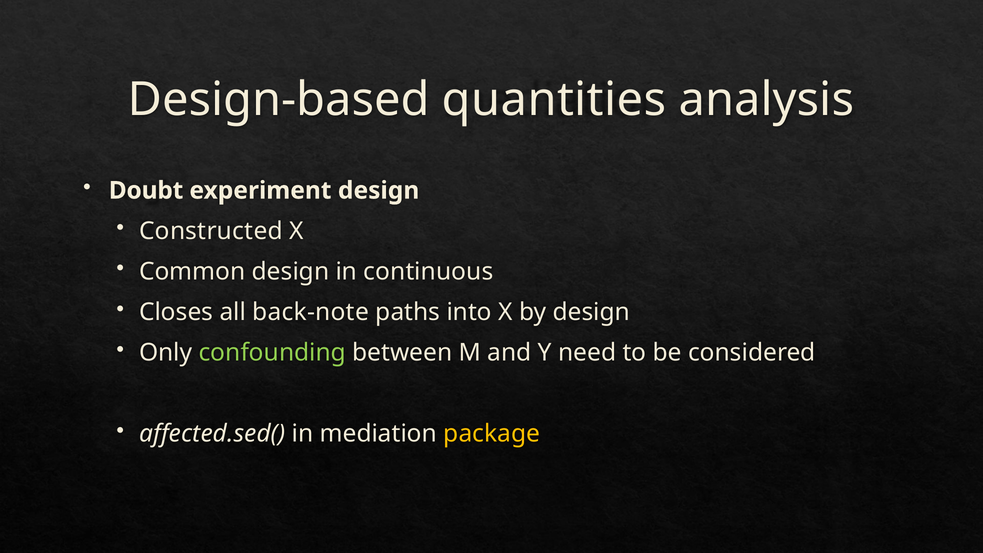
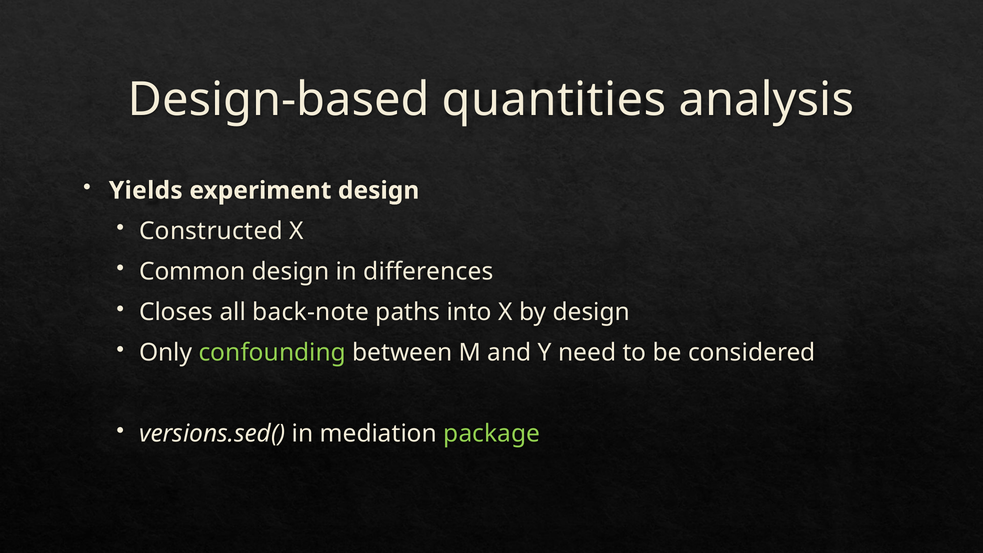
Doubt: Doubt -> Yields (146, 191)
continuous: continuous -> differences (428, 272)
affected.sed(: affected.sed( -> versions.sed( (212, 434)
package colour: yellow -> light green (492, 434)
